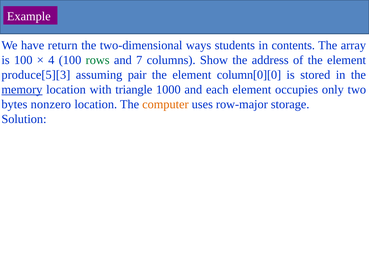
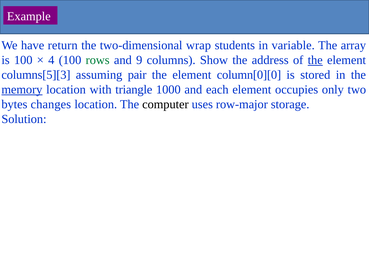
ways: ways -> wrap (198, 45)
contents: contents -> variable (293, 45)
7: 7 -> 9 (139, 60)
the underline: none -> present (315, 60)
produce[5][3: produce[5][3 -> columns[5][3 (36, 75)
nonzero: nonzero -> changes (51, 104)
computer colour: orange -> black (165, 104)
